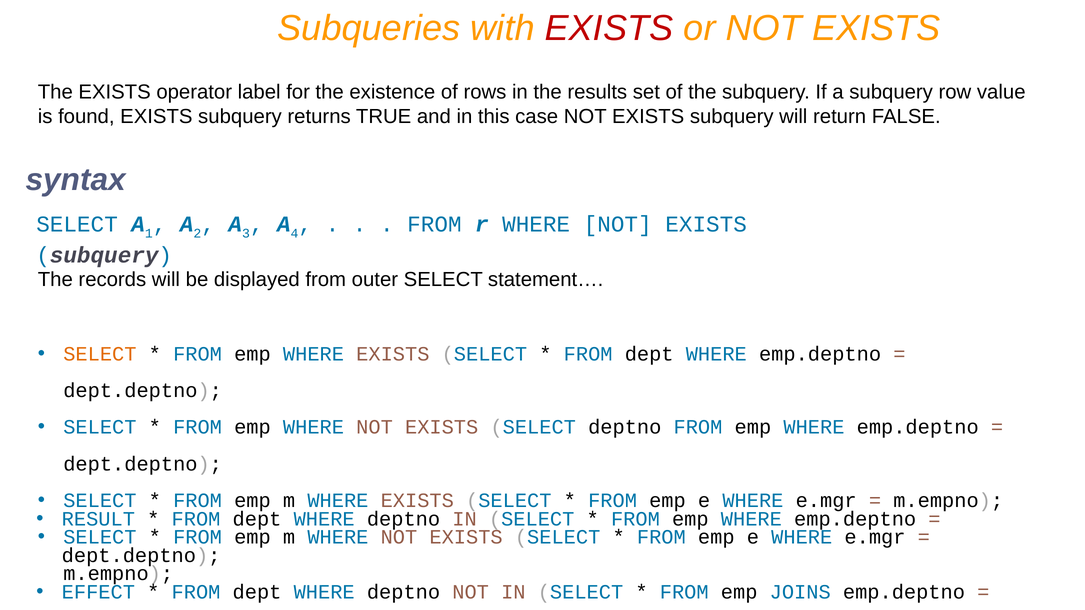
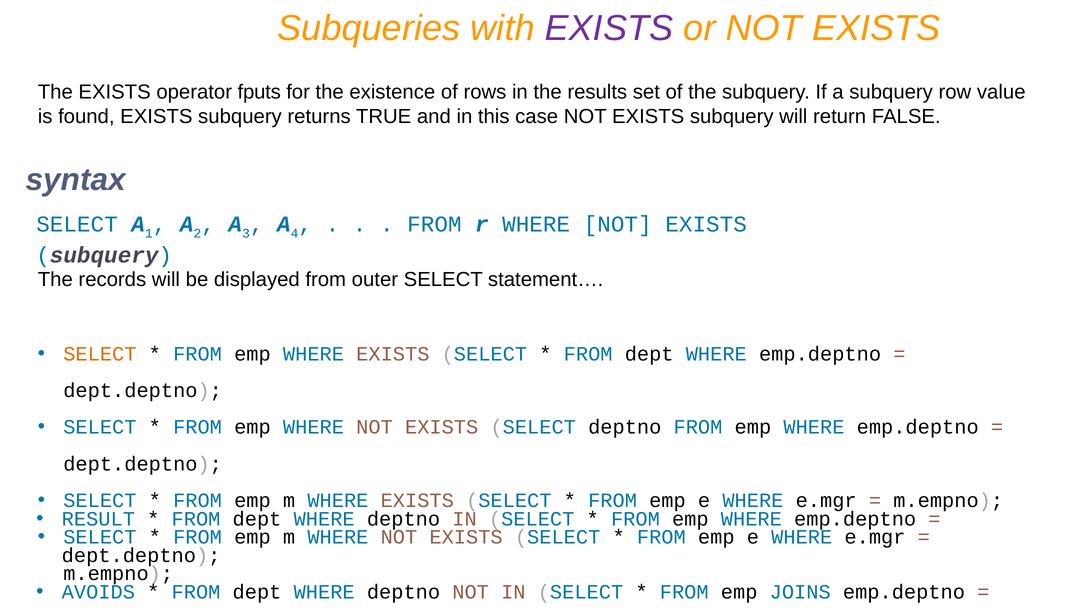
EXISTS colour: red -> purple (609, 28)
label: label -> fputs (259, 92)
EFFECT: EFFECT -> AVOIDS (98, 593)
